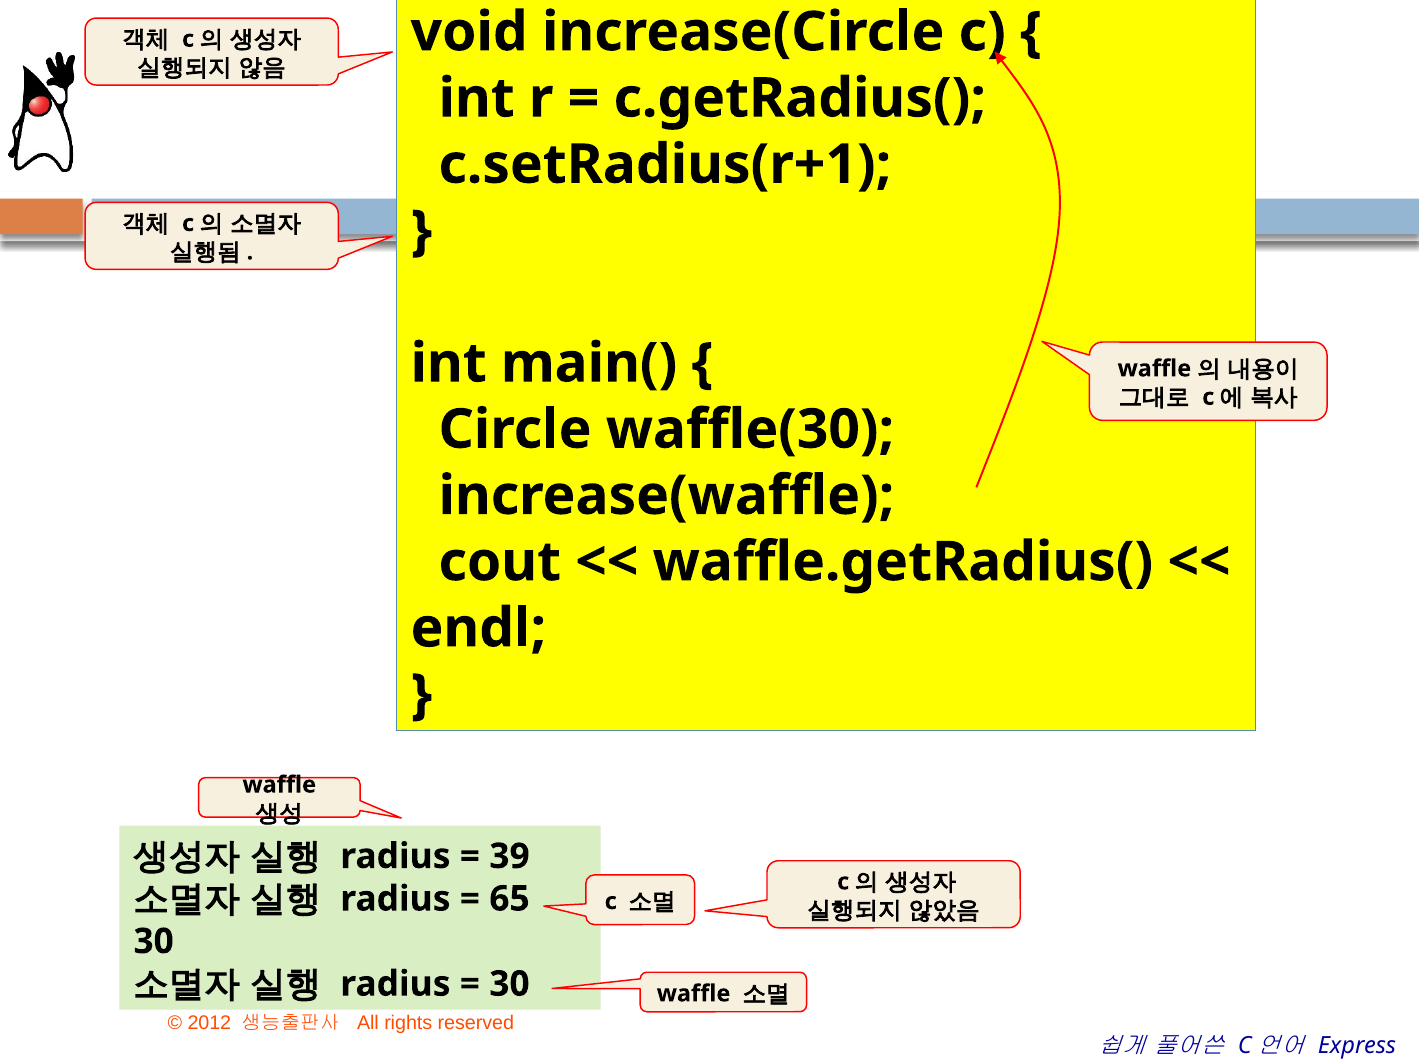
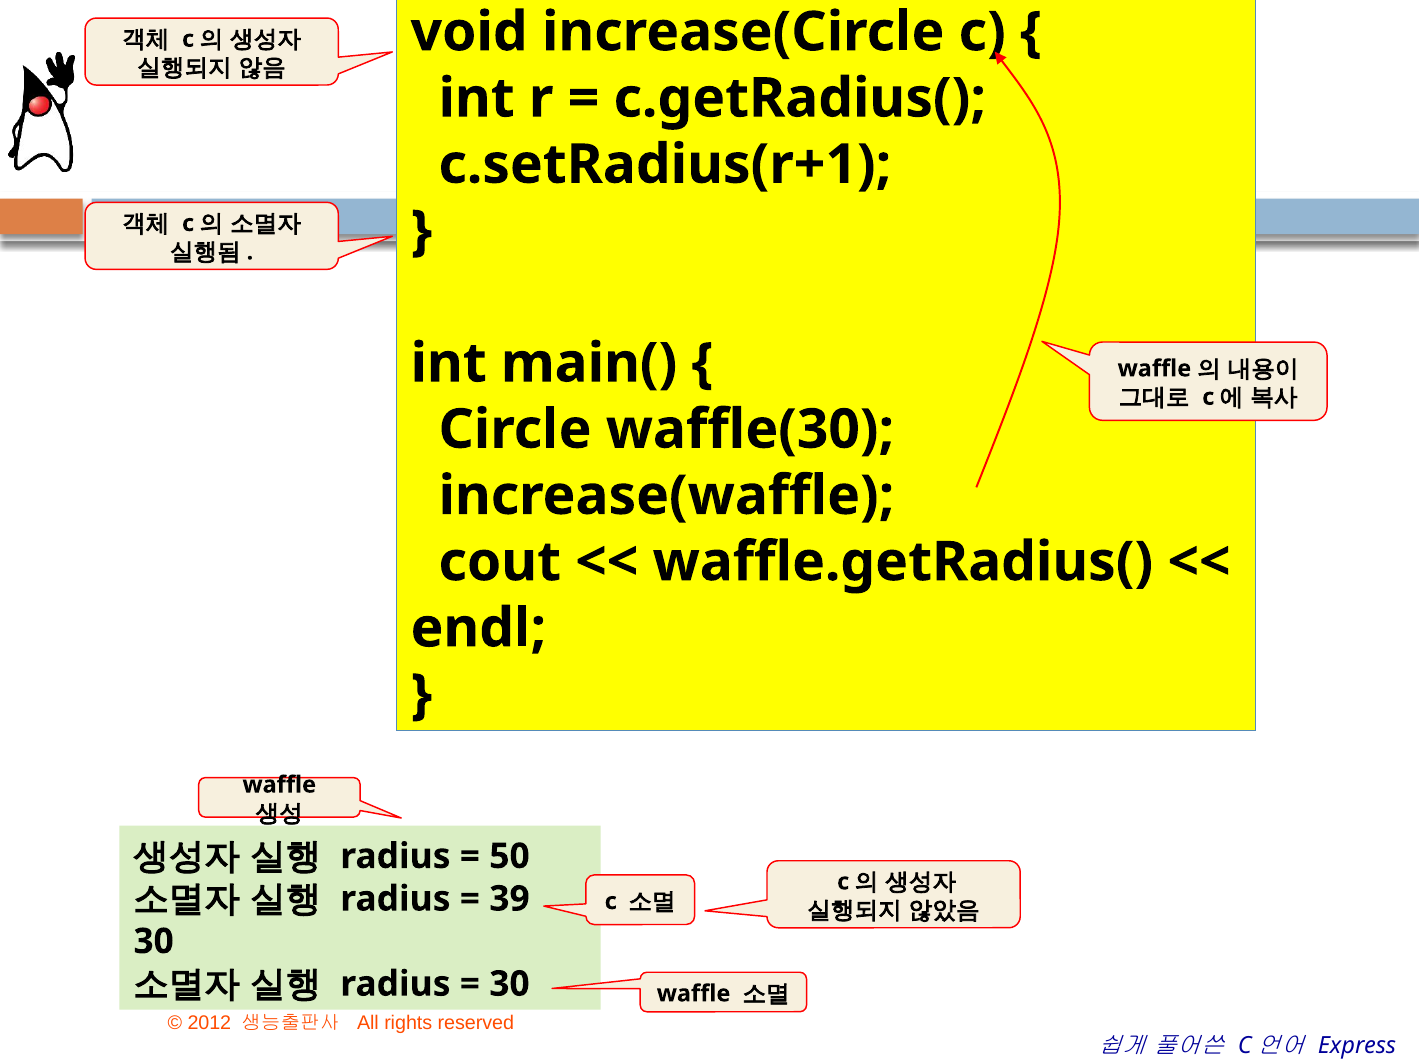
39: 39 -> 50 (510, 857)
65: 65 -> 39 (510, 899)
